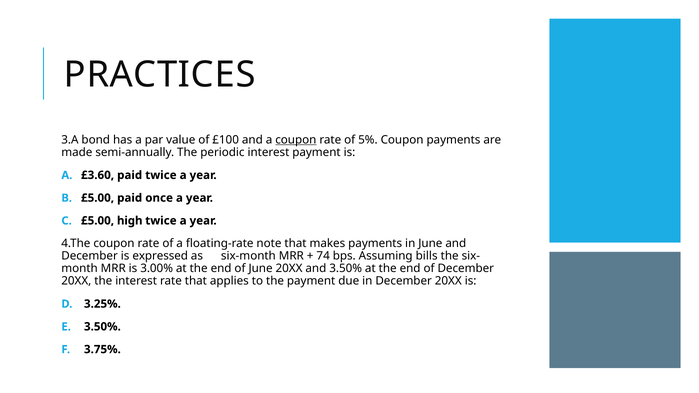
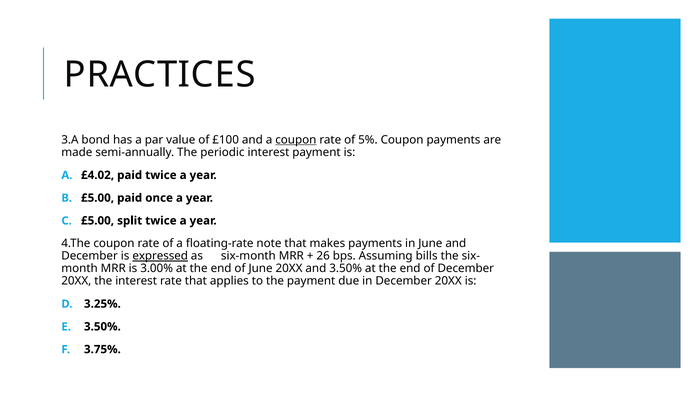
£3.60: £3.60 -> £4.02 (98, 175)
high: high -> split (130, 221)
expressed underline: none -> present (160, 256)
74: 74 -> 26 (323, 256)
